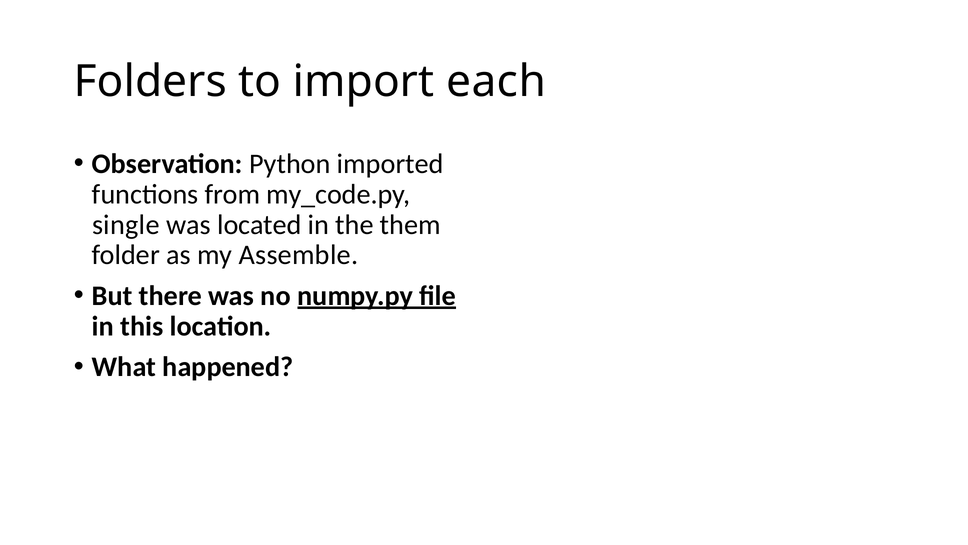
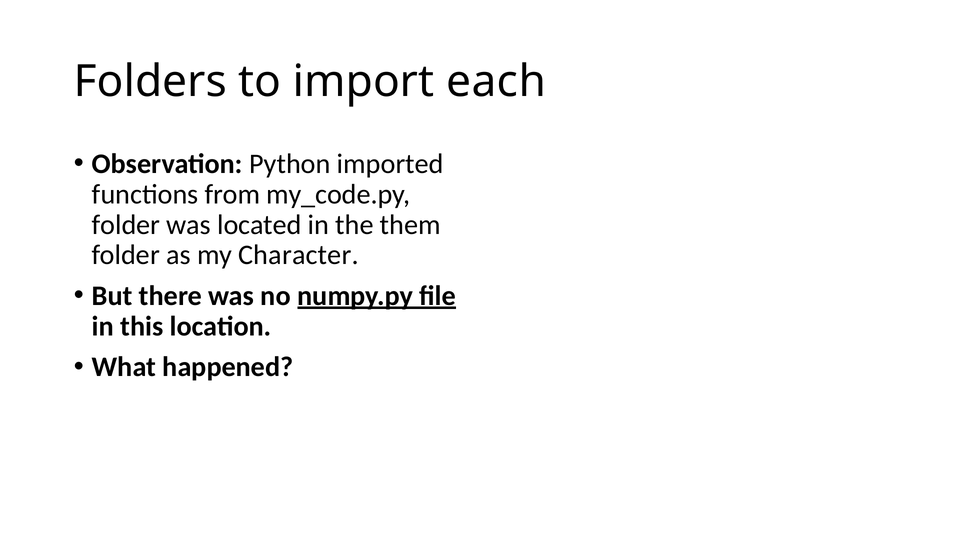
single: single -> folder (126, 224)
Assemble: Assemble -> Character (298, 255)
